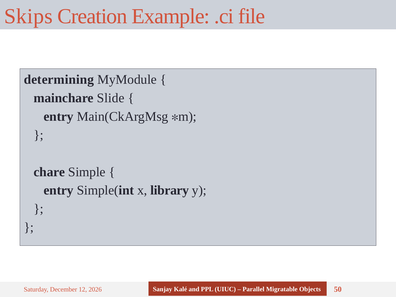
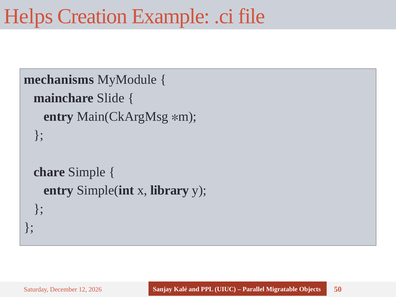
Skips: Skips -> Helps (29, 16)
determining: determining -> mechanisms (59, 80)
